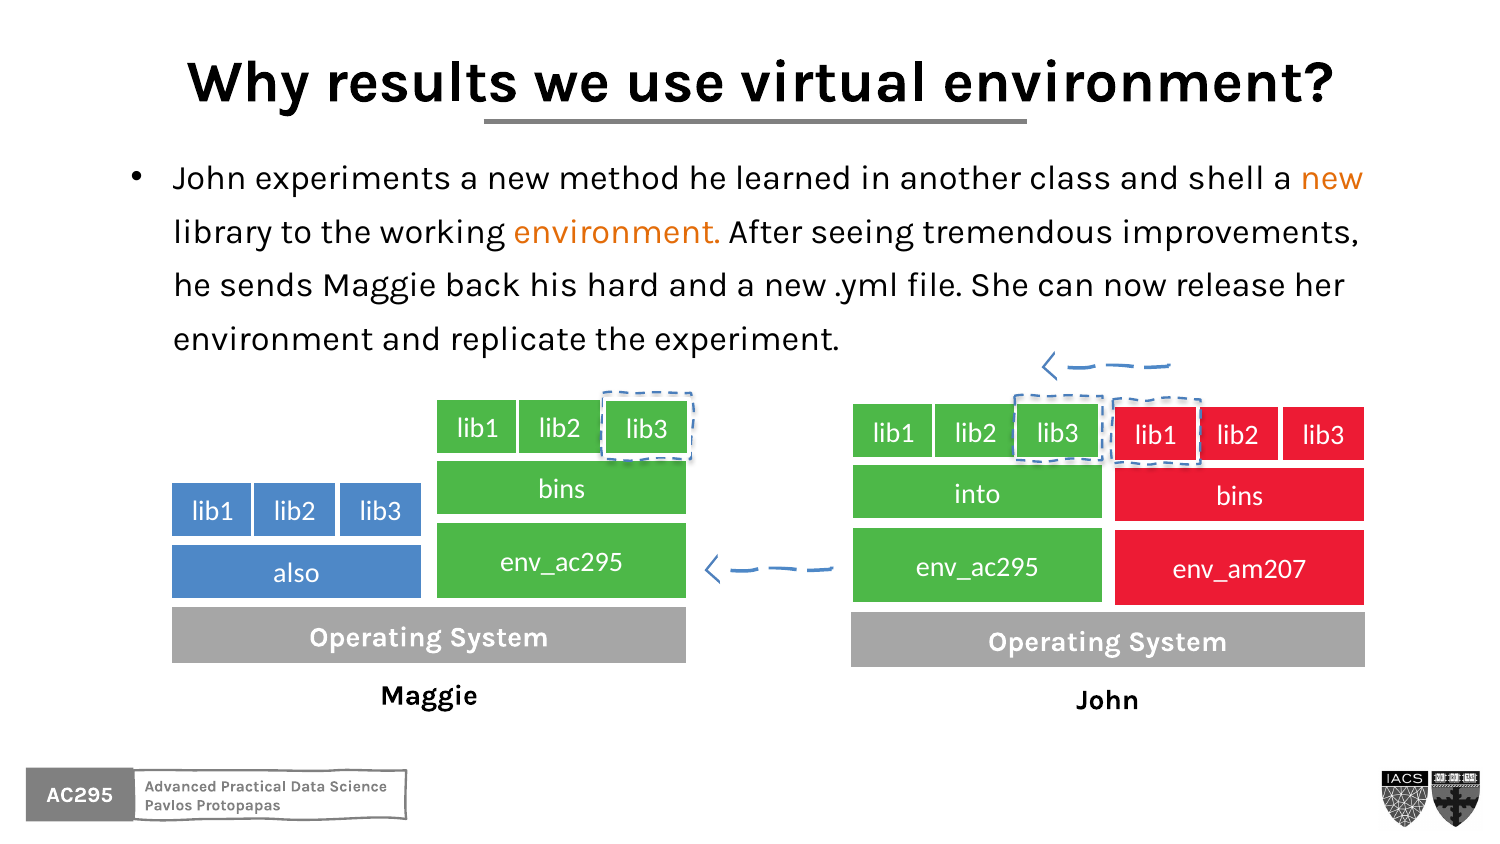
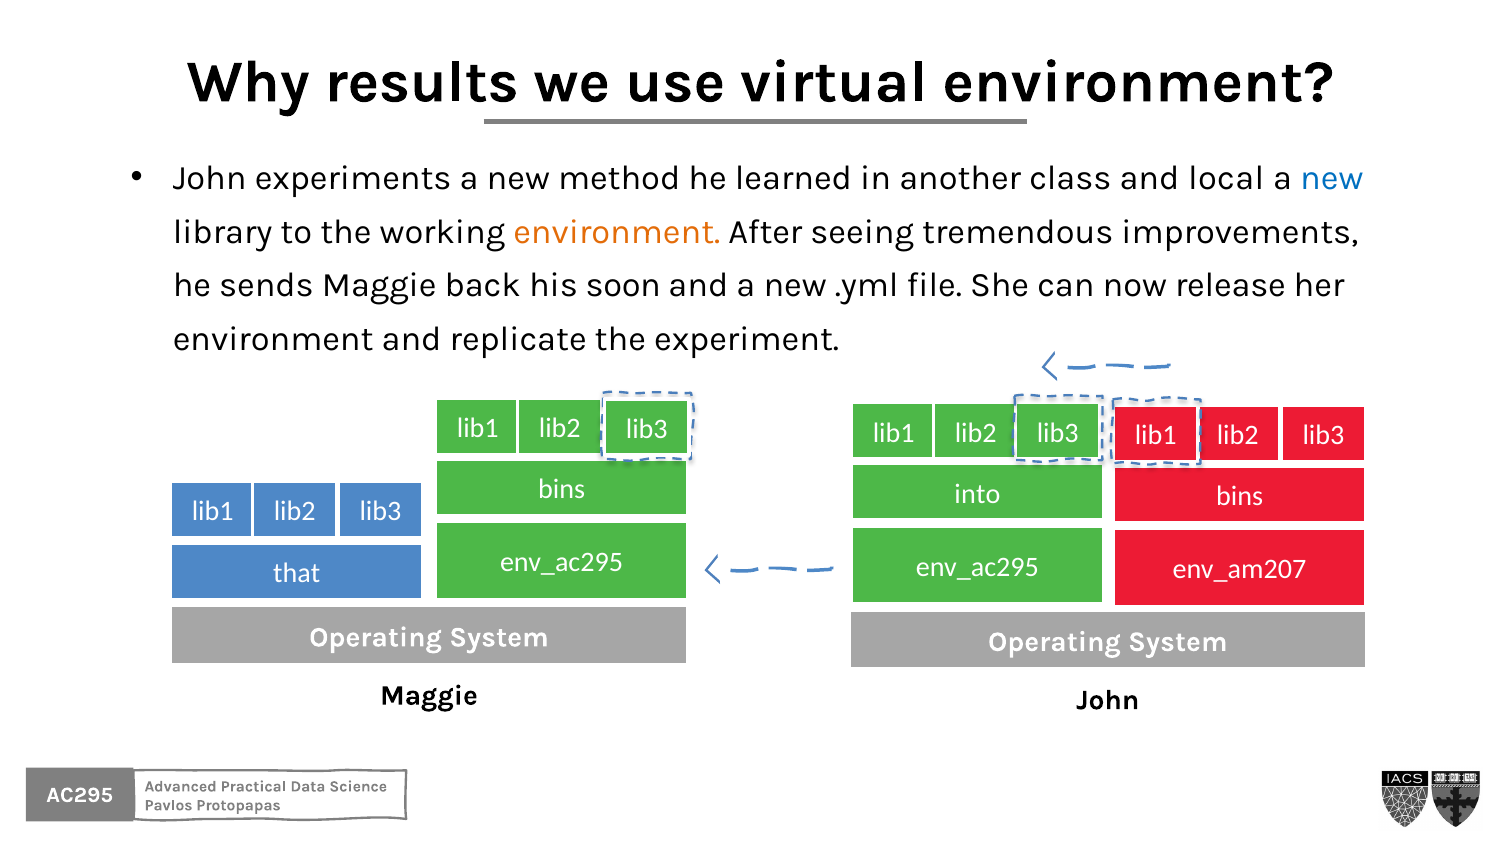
shell: shell -> local (1226, 178)
new colour: orange -> blue (1332, 178)
hard: hard -> soon (623, 285)
also: also -> that (297, 573)
